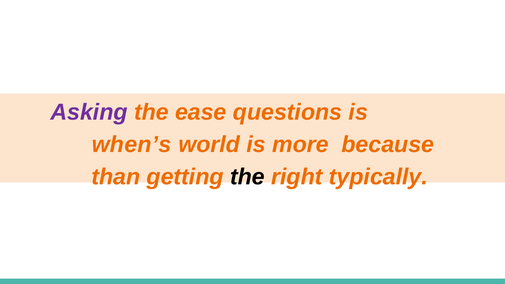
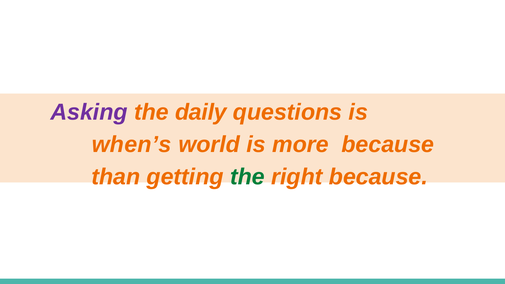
ease: ease -> daily (201, 112)
the colour: black -> green (247, 177)
right typically: typically -> because (378, 177)
